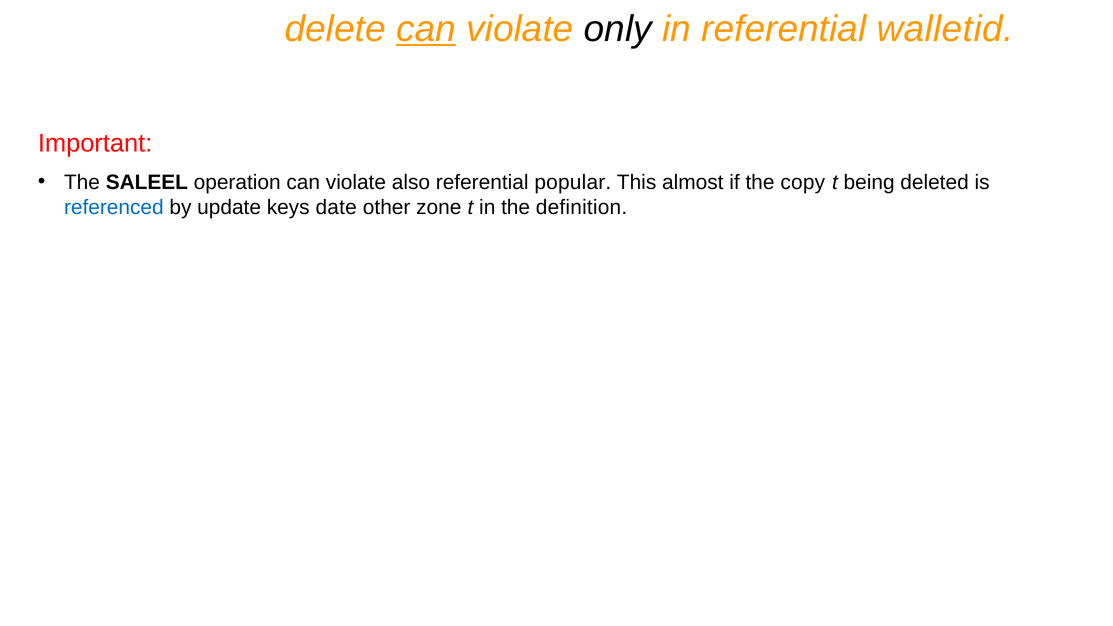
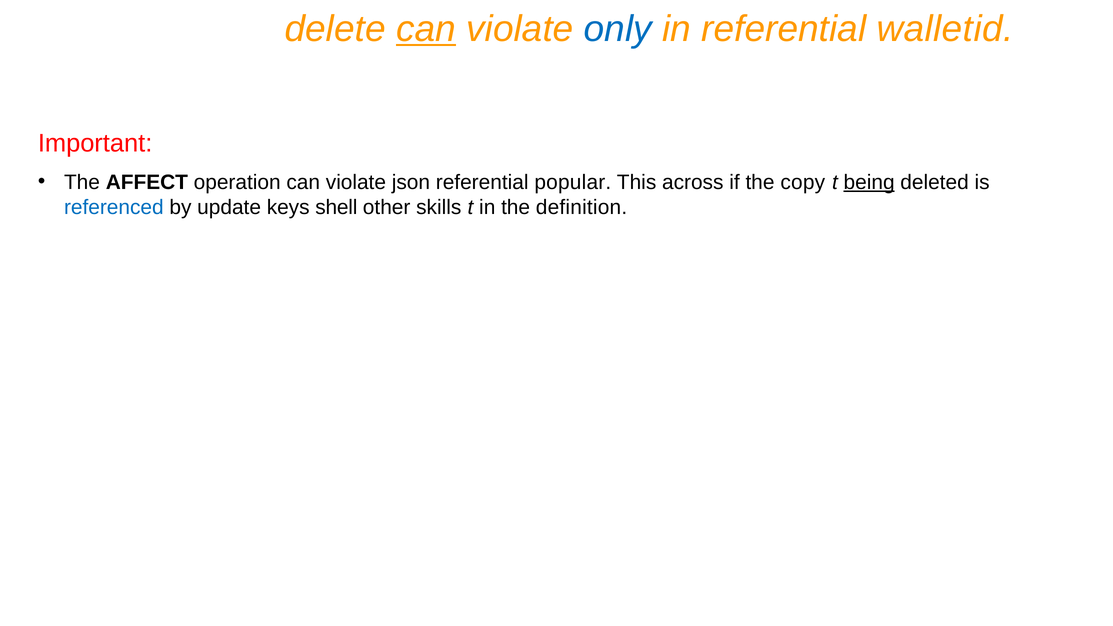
only colour: black -> blue (618, 29)
SALEEL: SALEEL -> AFFECT (147, 182)
also: also -> json (411, 182)
almost: almost -> across (693, 182)
being underline: none -> present (869, 182)
date: date -> shell (336, 207)
zone: zone -> skills (439, 207)
